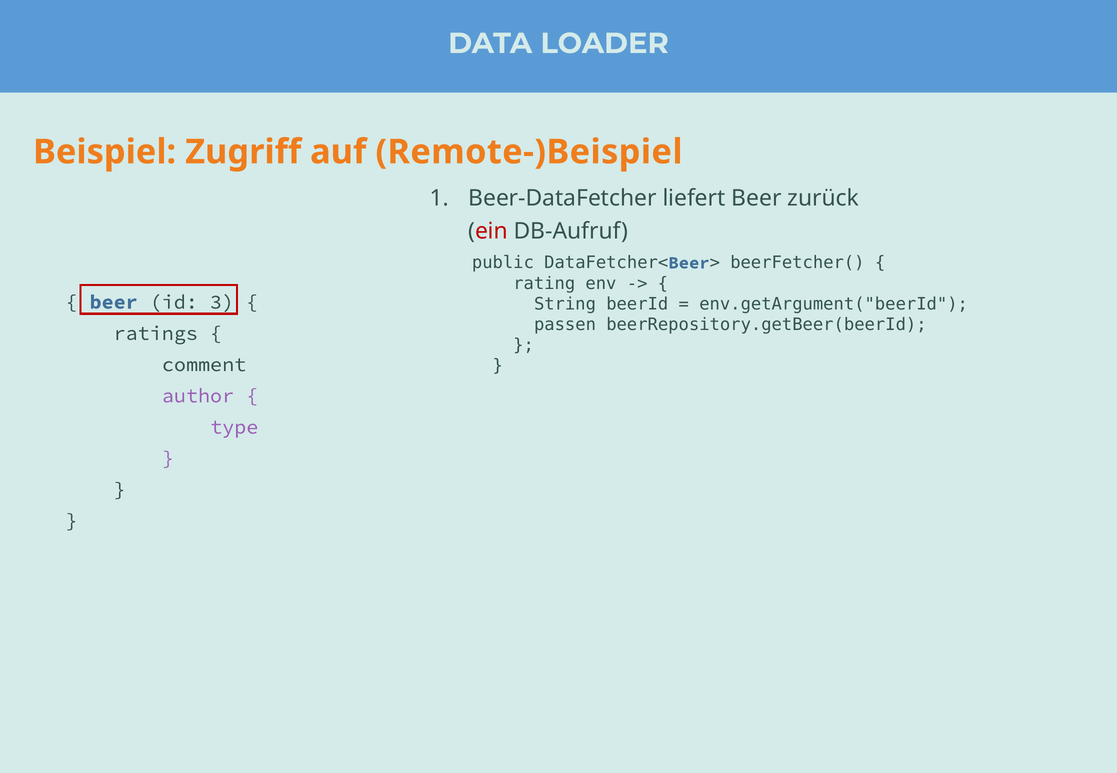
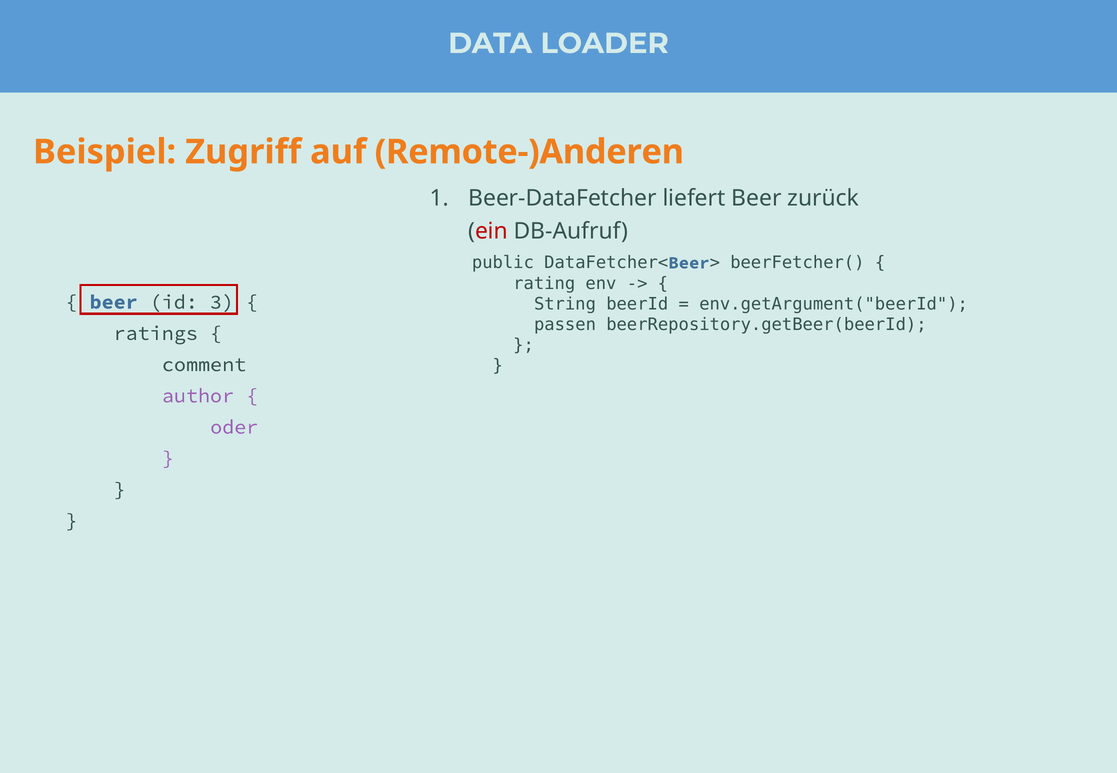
Remote-)Beispiel: Remote-)Beispiel -> Remote-)Anderen (529, 152)
type: type -> oder (234, 427)
